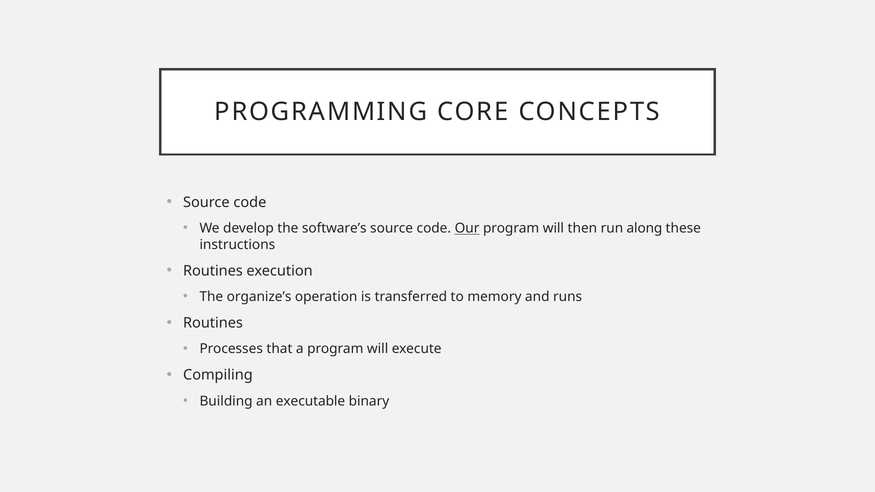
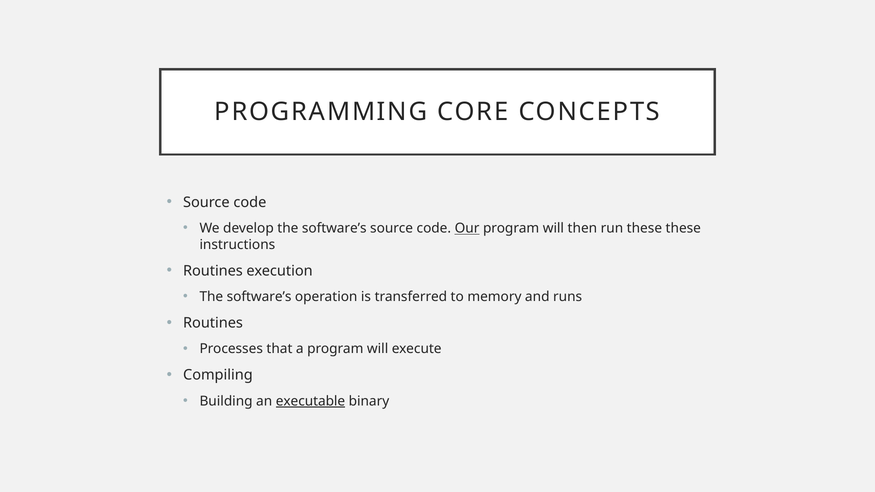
run along: along -> these (644, 228)
organize’s: organize’s -> software’s (259, 297)
executable underline: none -> present (310, 401)
